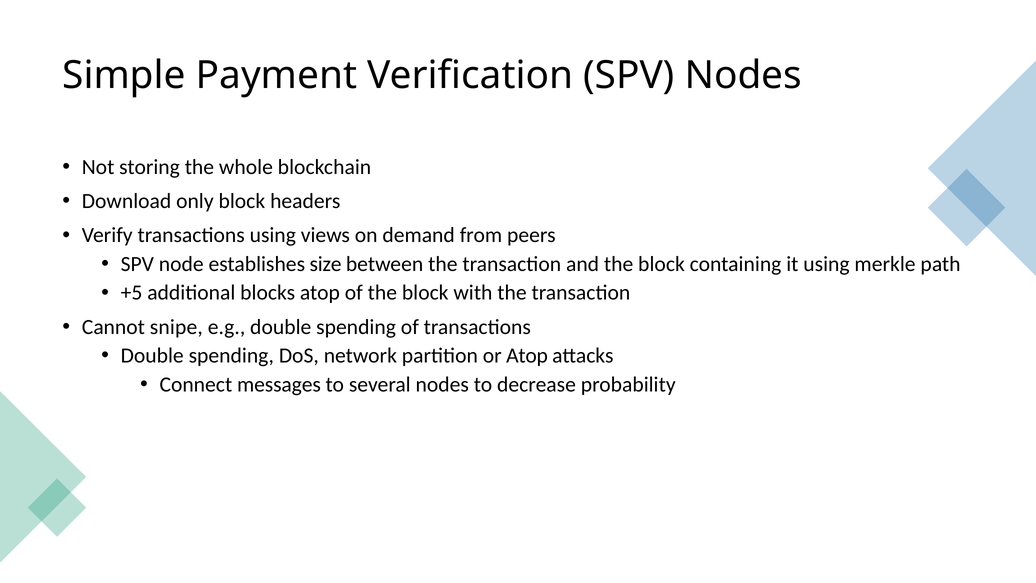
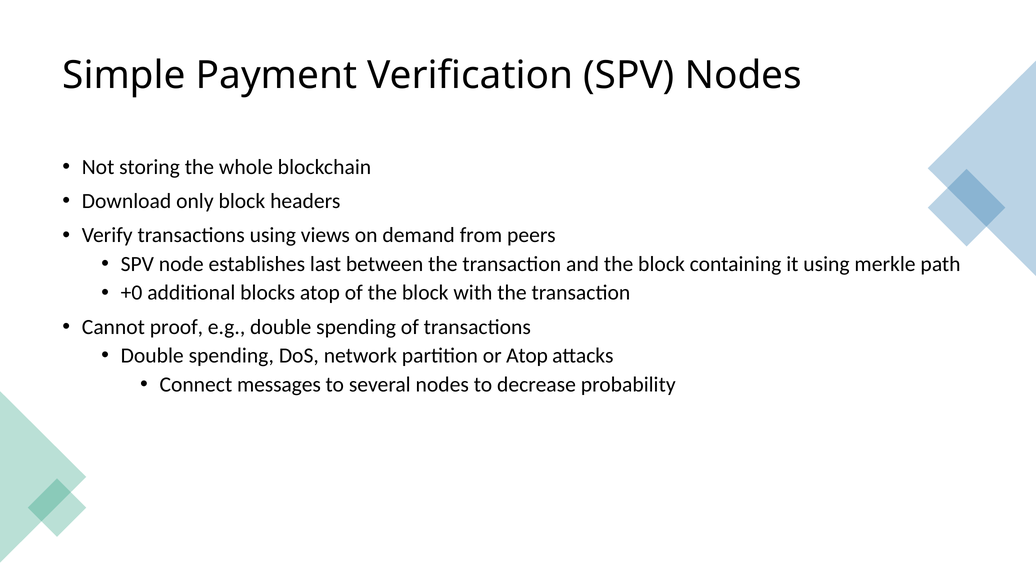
size: size -> last (325, 264)
+5: +5 -> +0 (132, 293)
snipe: snipe -> proof (176, 327)
